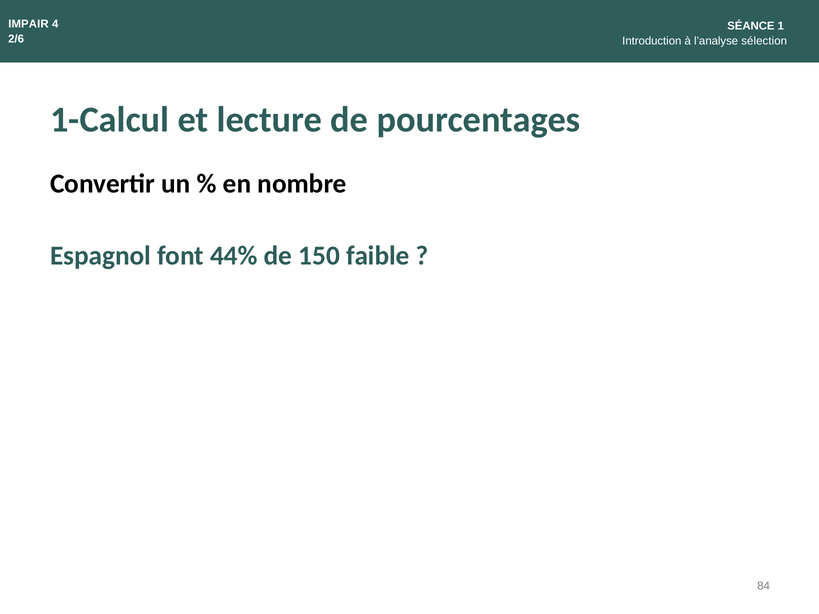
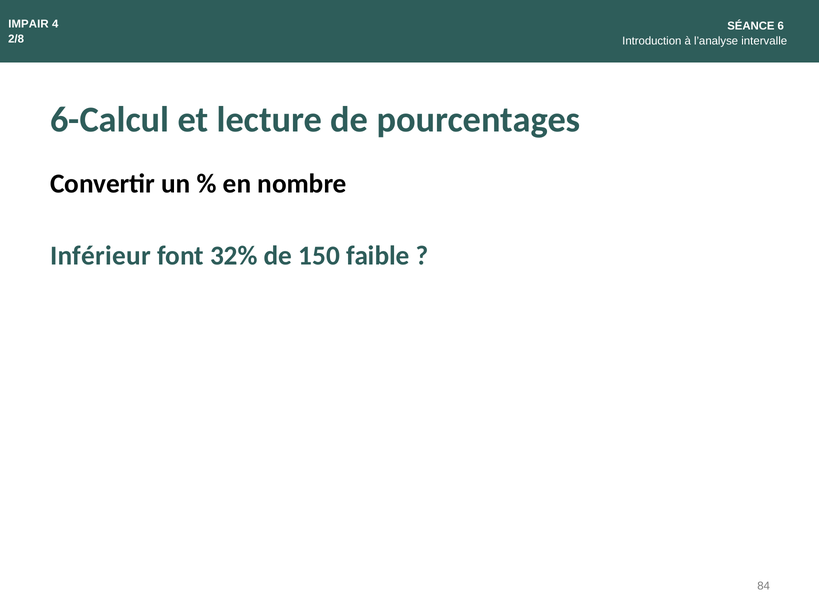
1: 1 -> 6 (781, 26)
2/6: 2/6 -> 2/8 (16, 39)
sélection: sélection -> intervalle (764, 41)
1-Calcul: 1-Calcul -> 6-Calcul (110, 120)
Espagnol: Espagnol -> Inférieur (100, 256)
44%: 44% -> 32% (234, 256)
